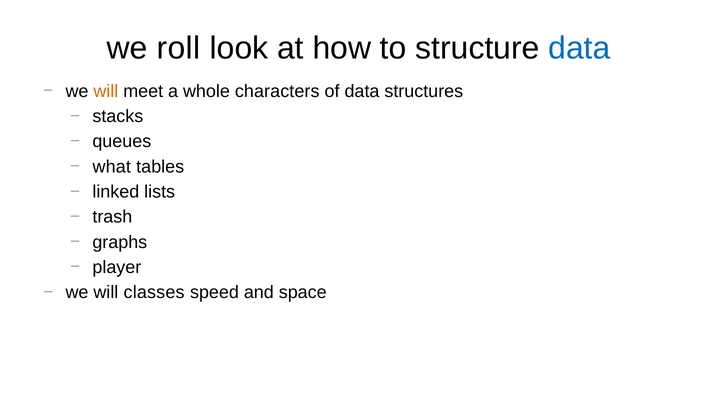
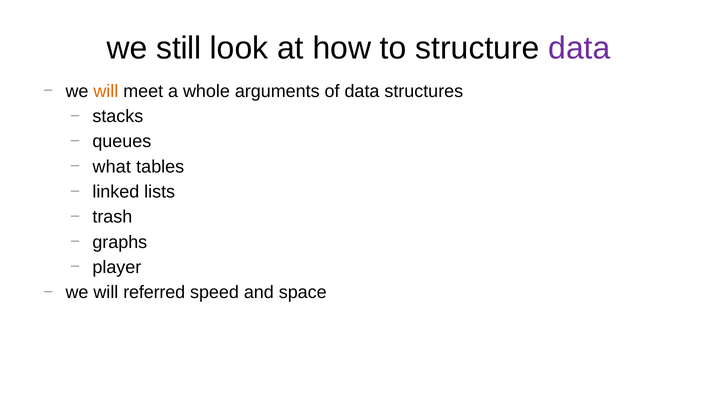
roll: roll -> still (179, 48)
data colour: blue -> purple (579, 48)
characters: characters -> arguments (277, 91)
classes: classes -> referred (154, 292)
